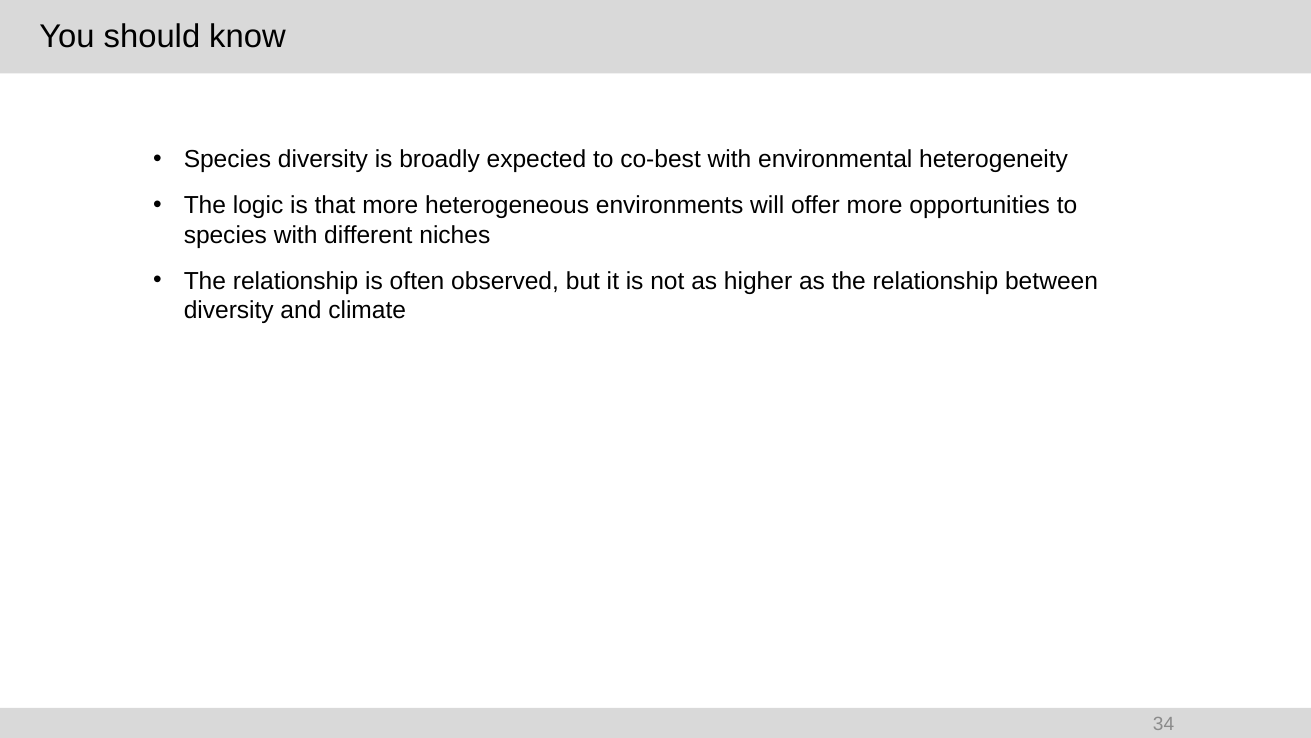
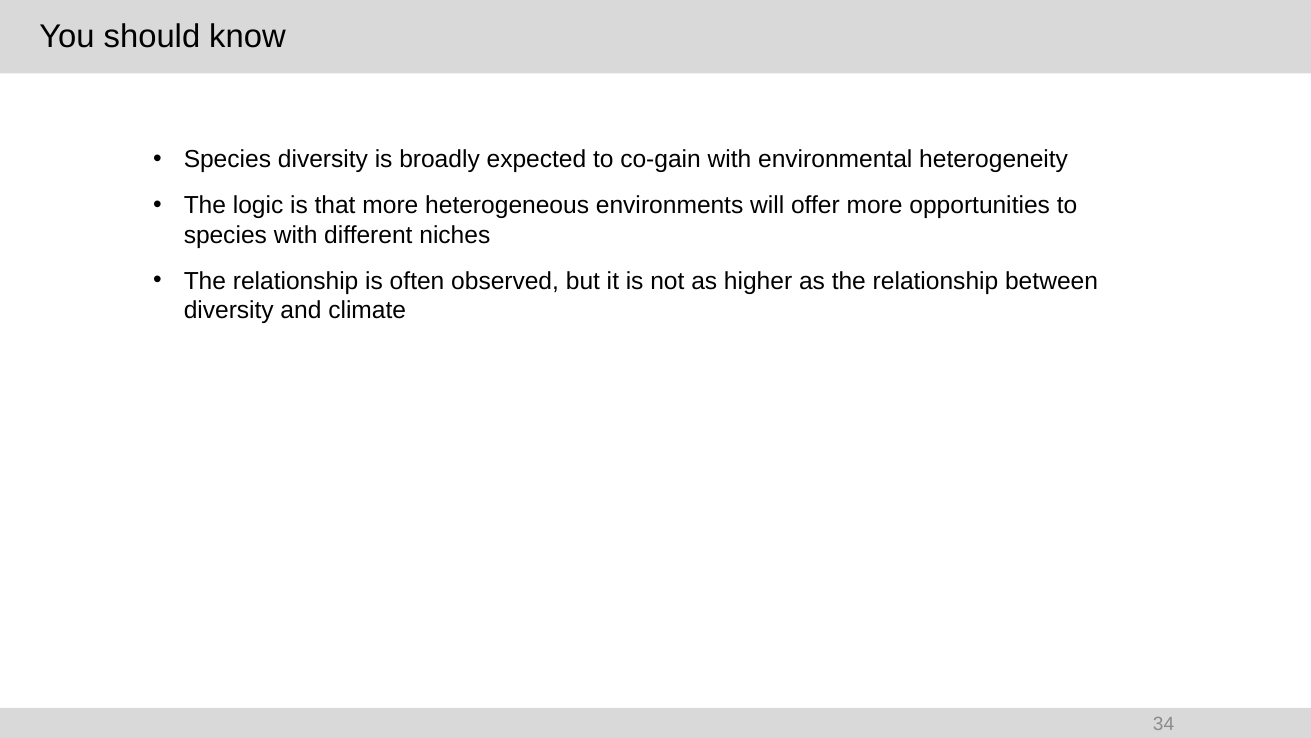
co-best: co-best -> co-gain (661, 160)
